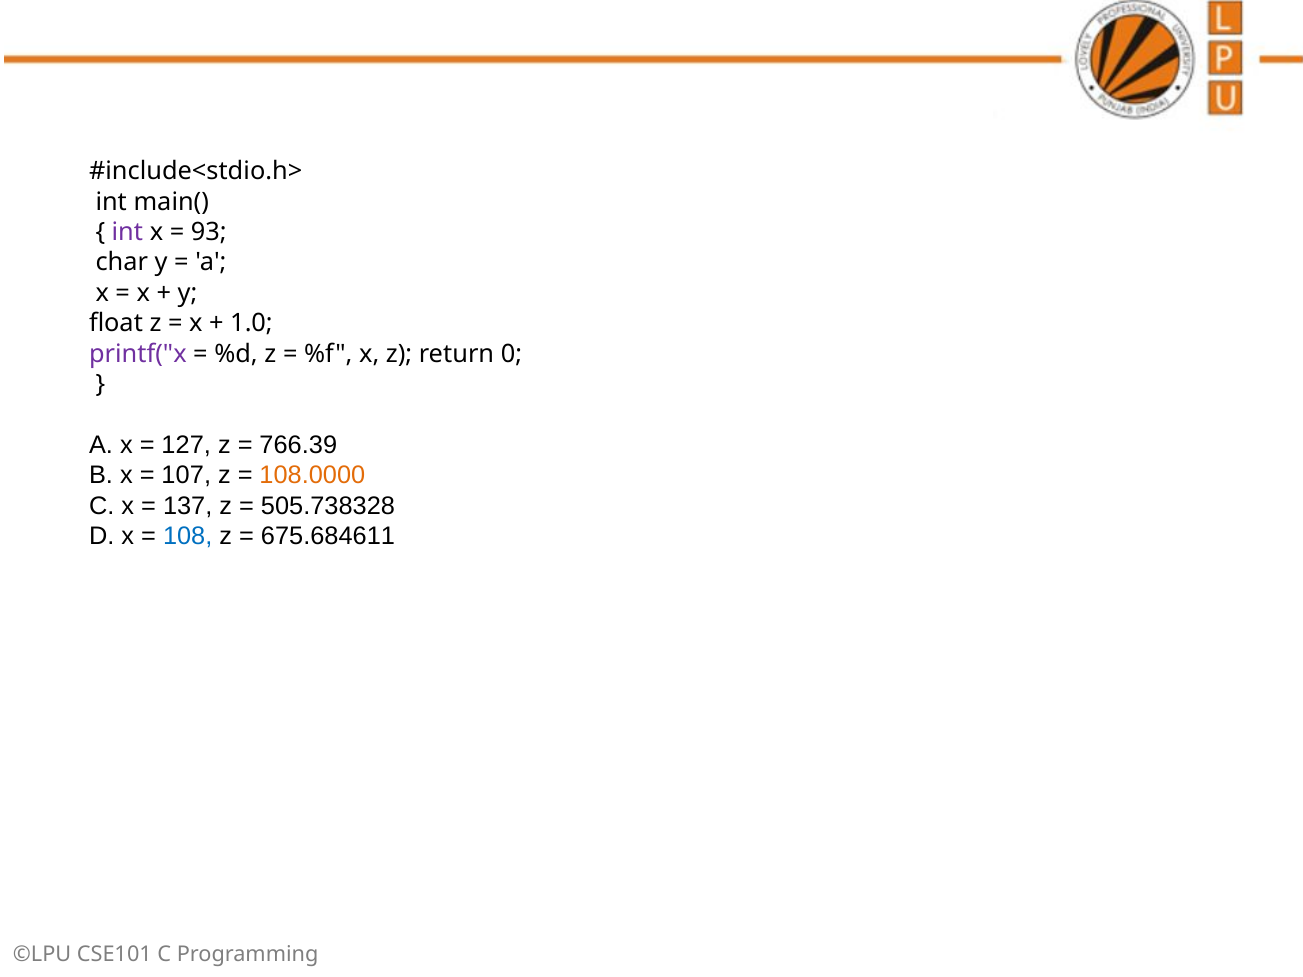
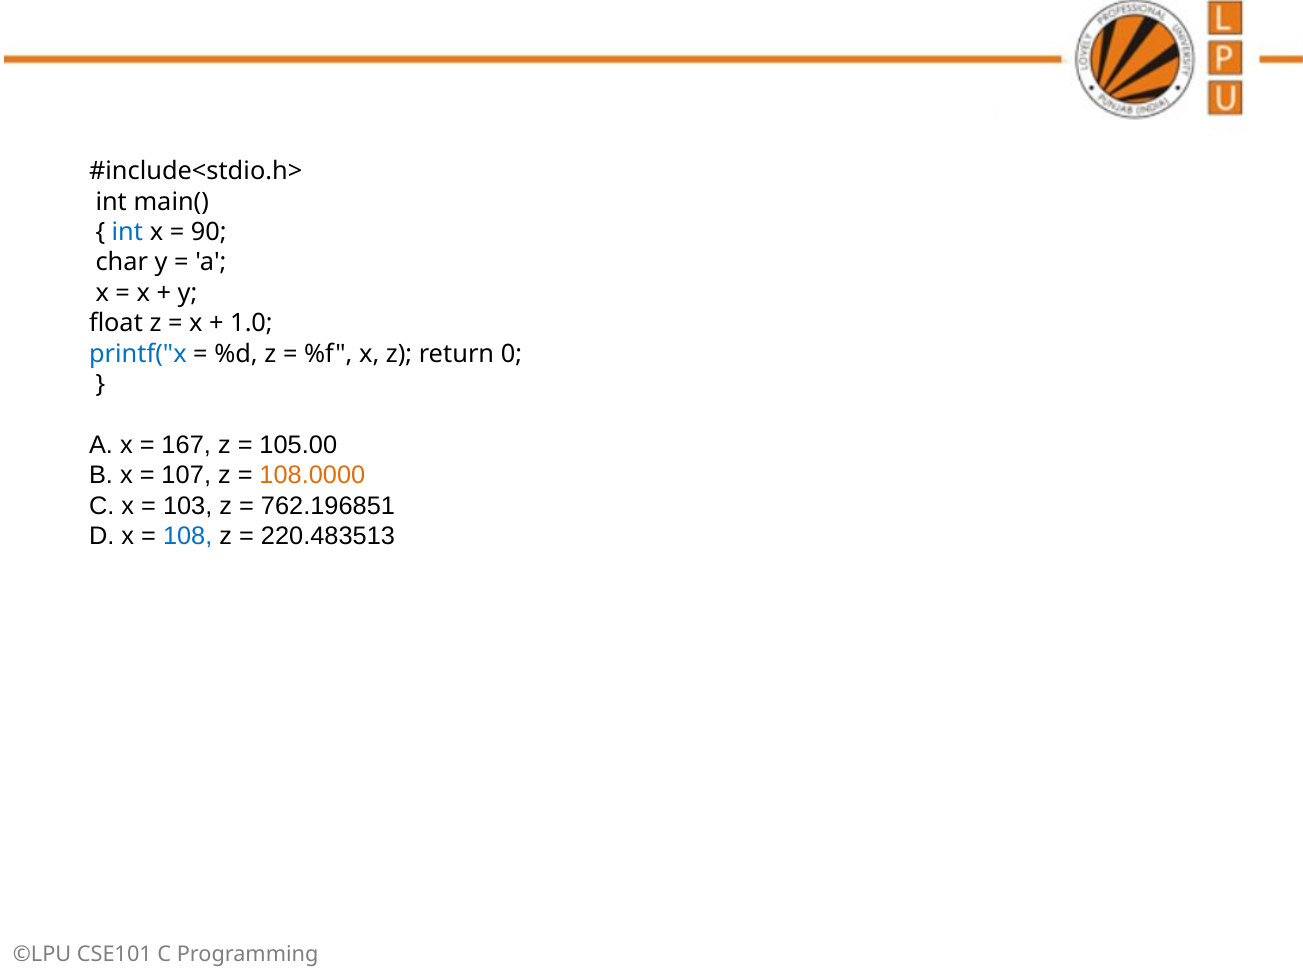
int colour: purple -> blue (127, 232)
93: 93 -> 90 (209, 232)
printf("x colour: purple -> blue (138, 354)
127: 127 -> 167 (186, 445)
766.39: 766.39 -> 105.00 (298, 445)
137: 137 -> 103 (188, 506)
505.738328: 505.738328 -> 762.196851 (328, 506)
675.684611: 675.684611 -> 220.483513 (328, 536)
